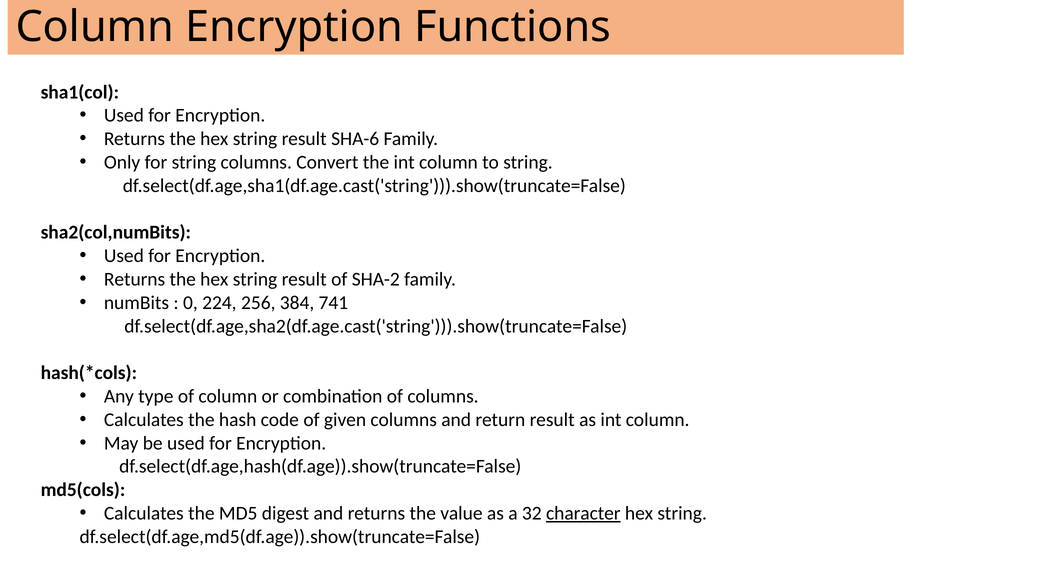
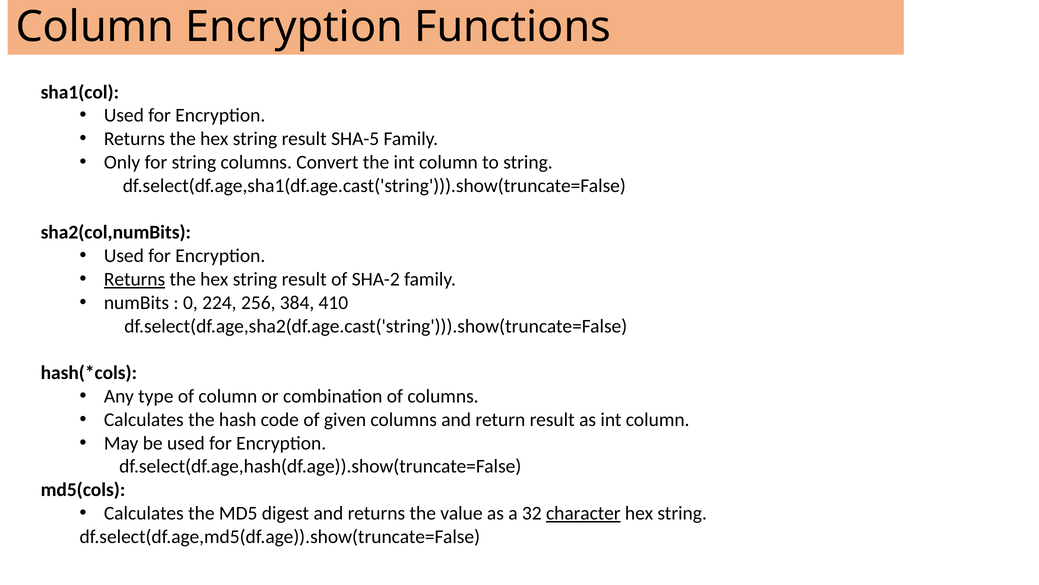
SHA-6: SHA-6 -> SHA-5 (355, 139)
Returns underline: none -> present (135, 279)
741: 741 -> 410 (333, 302)
